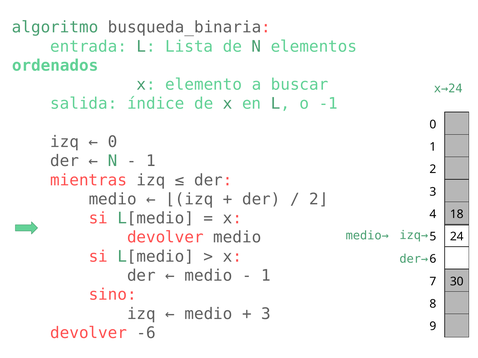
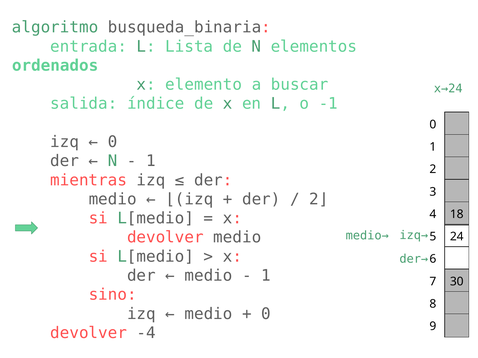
3: 3 -> 0 (266, 314)
-6: -6 -> -4 (146, 333)
